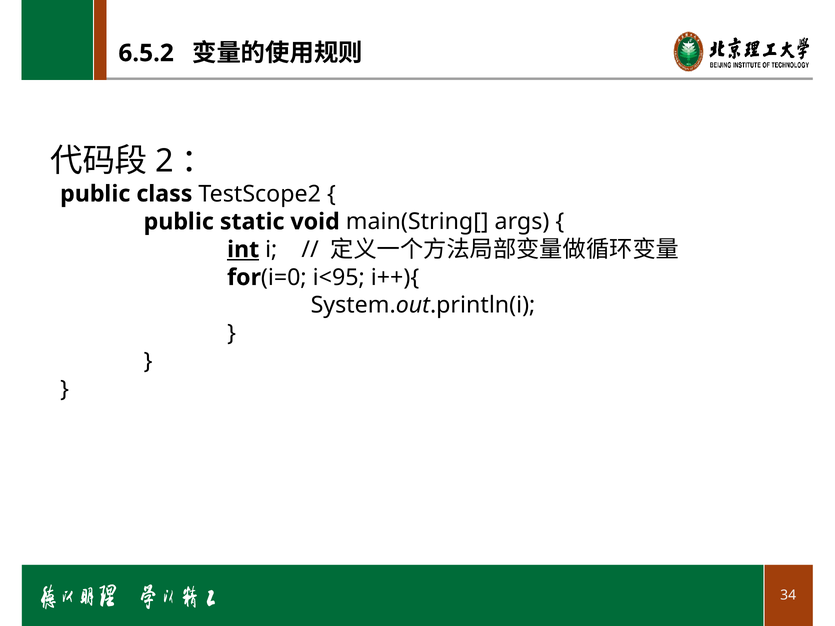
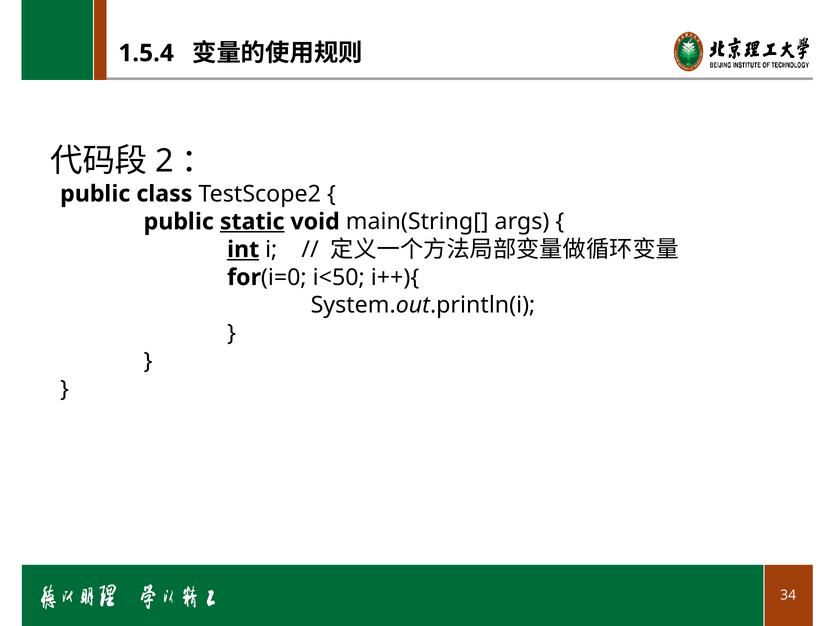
6.5.2: 6.5.2 -> 1.5.4 (146, 53)
static underline: none -> present (252, 222)
i<95: i<95 -> i<50 (339, 278)
